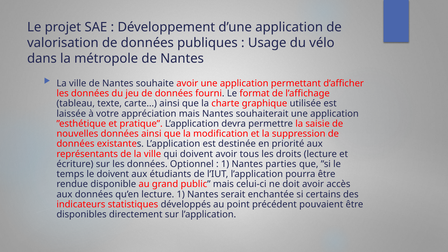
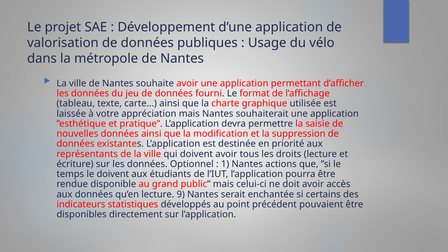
parties: parties -> actions (281, 164)
lecture 1: 1 -> 9 (181, 194)
